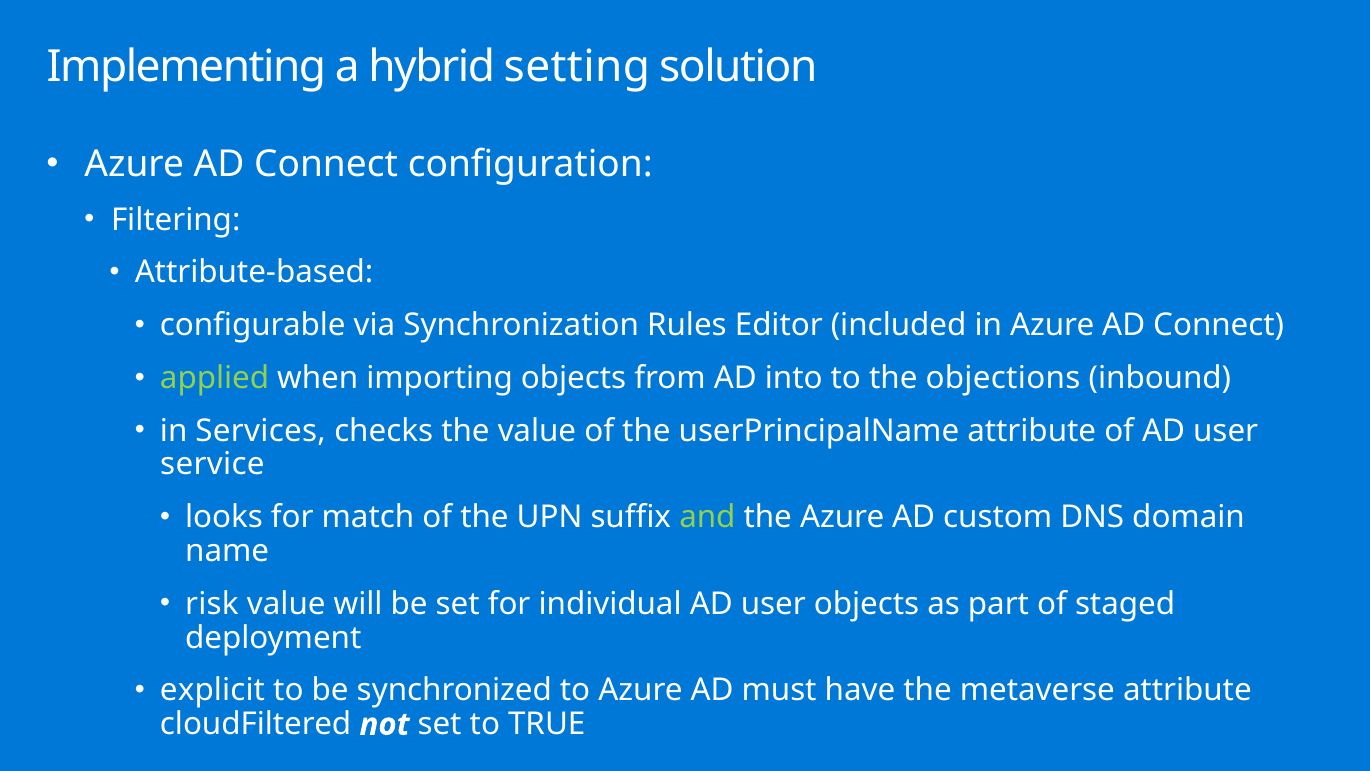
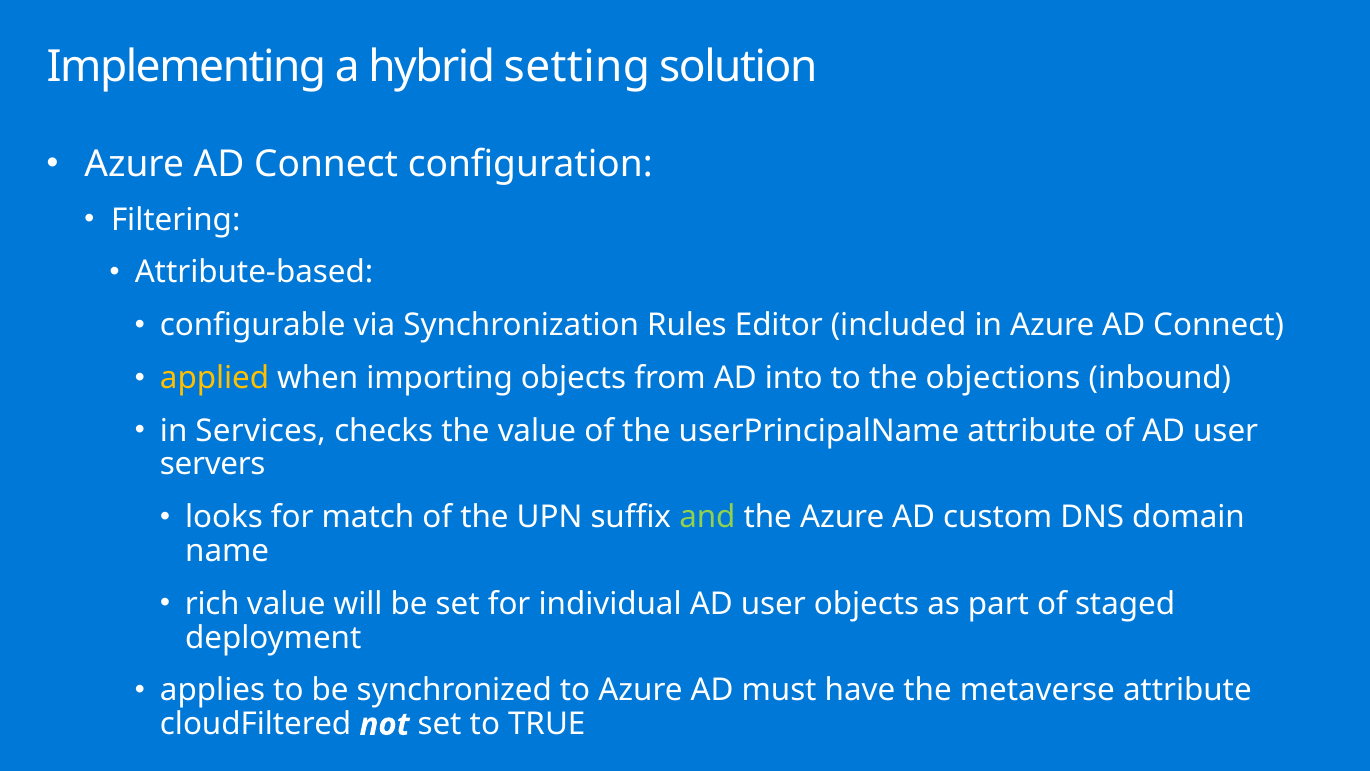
applied colour: light green -> yellow (215, 378)
service: service -> servers (213, 464)
risk: risk -> rich (212, 604)
explicit: explicit -> applies (213, 690)
